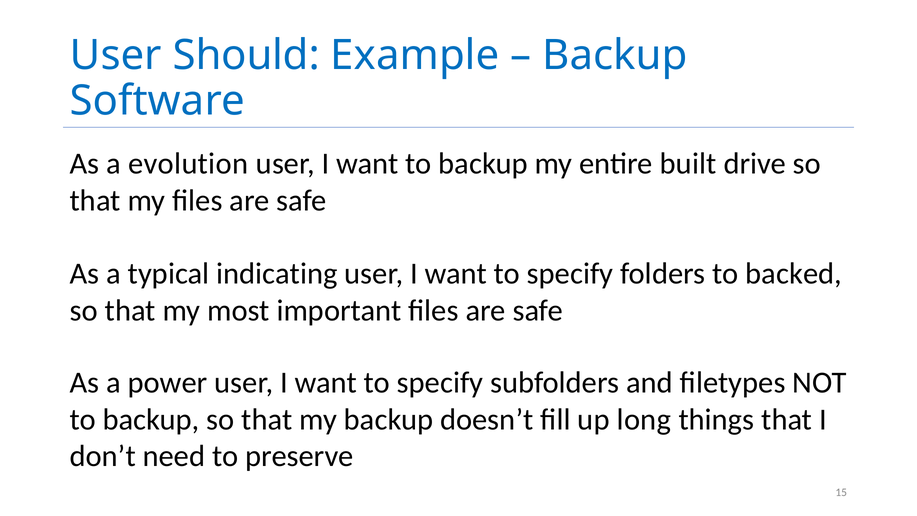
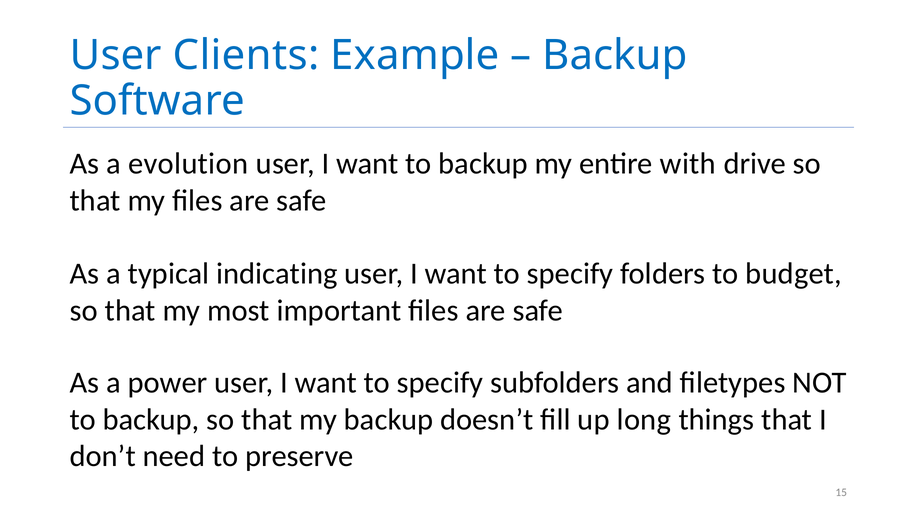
Should: Should -> Clients (246, 55)
built: built -> with (688, 164)
backed: backed -> budget (794, 274)
